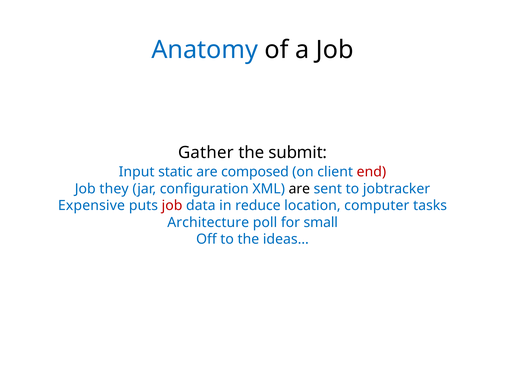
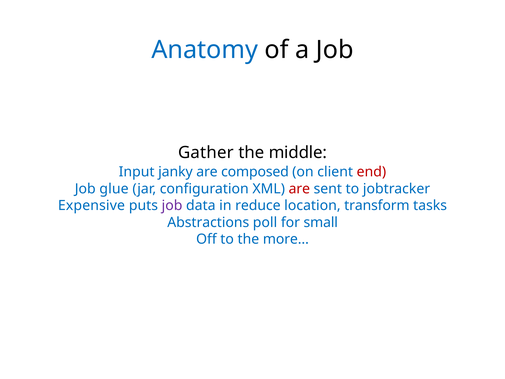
submit: submit -> middle (298, 153)
static: static -> janky (175, 172)
they: they -> glue (114, 189)
are colour: black -> red (299, 189)
job colour: red -> purple (172, 205)
computer: computer -> transform (377, 205)
Architecture: Architecture -> Abstractions (208, 222)
ideas…: ideas… -> more… (286, 239)
